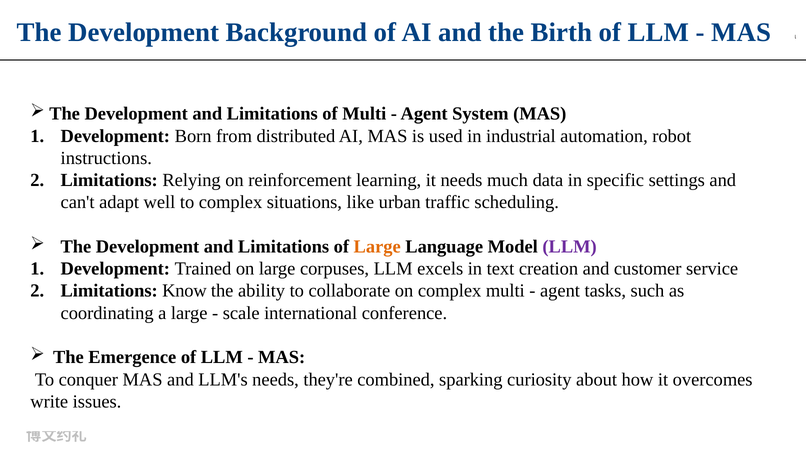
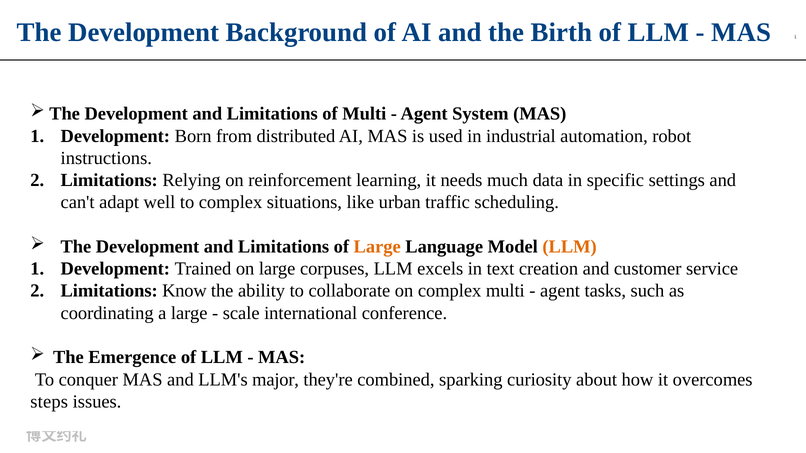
LLM colour: purple -> orange (570, 247)
LLM's needs: needs -> major (276, 380)
write: write -> steps (49, 402)
